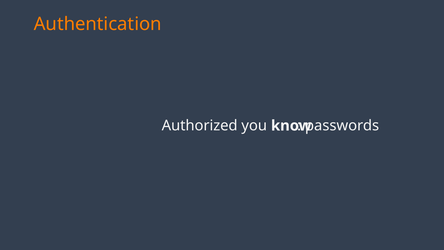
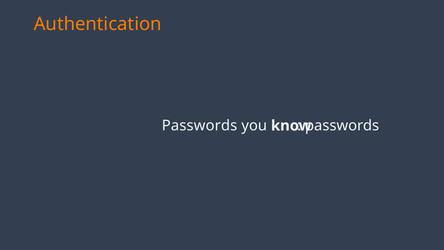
Authorized: Authorized -> Passwords (200, 126)
